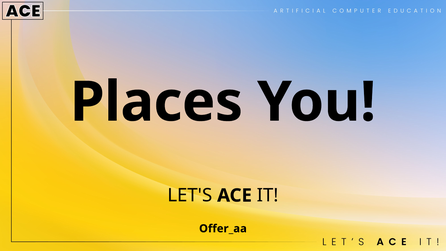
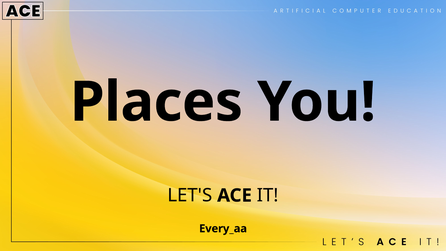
Offer_aa: Offer_aa -> Every_aa (223, 228)
